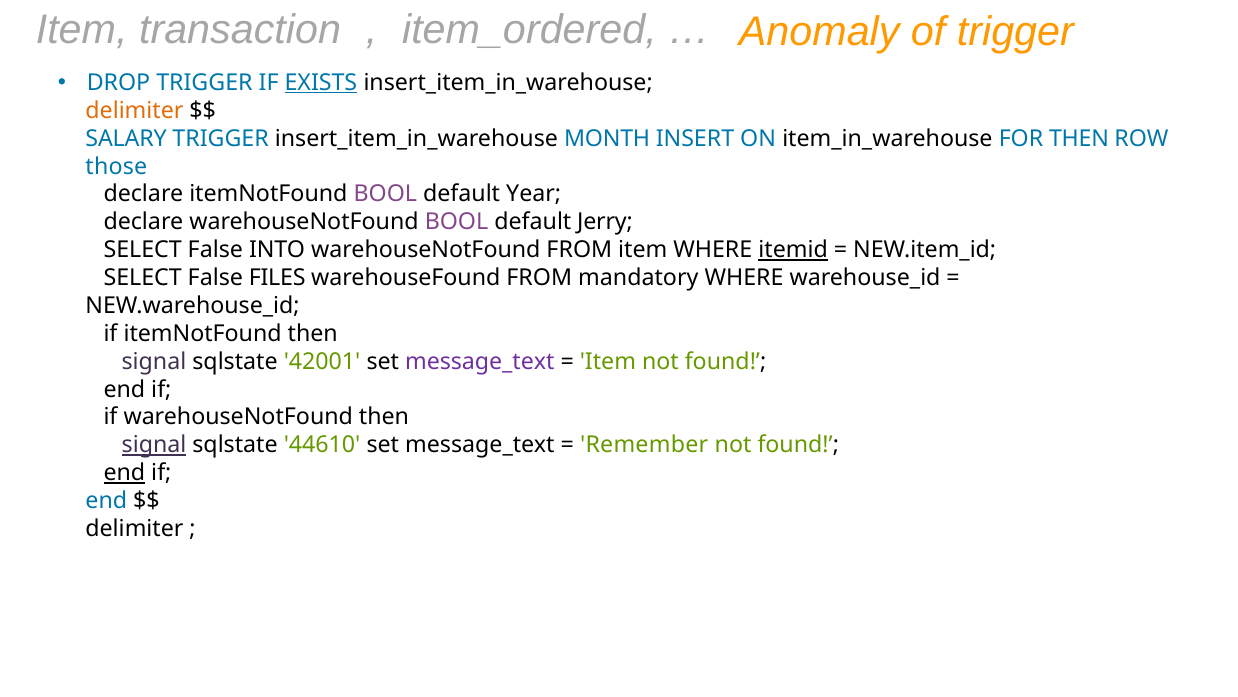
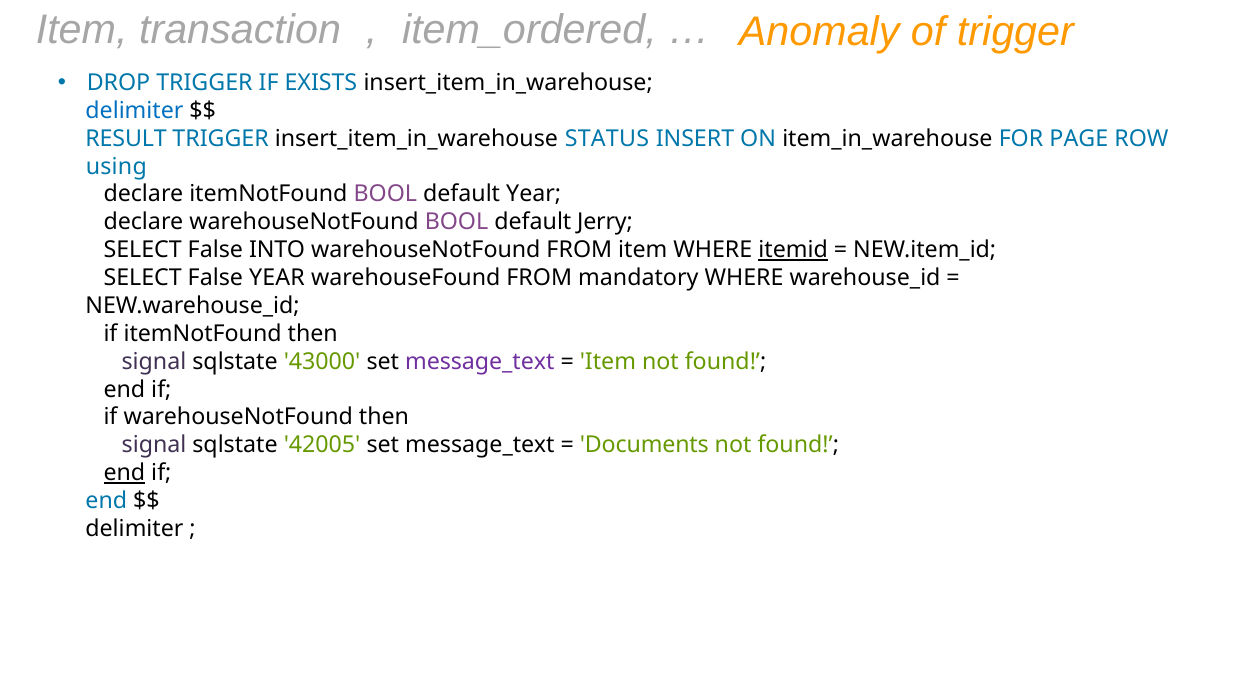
EXISTS underline: present -> none (321, 83)
delimiter colour: orange -> blue (134, 111)
SALARY: SALARY -> RESULT (126, 138)
MONTH: MONTH -> STATUS (607, 138)
FOR THEN: THEN -> PAGE (1079, 138)
those: those -> using (116, 166)
False FILES: FILES -> YEAR (277, 278)
42001: 42001 -> 43000 (322, 361)
signal underline: present -> none (154, 445)
44610: 44610 -> 42005 (322, 445)
Remember: Remember -> Documents (644, 445)
